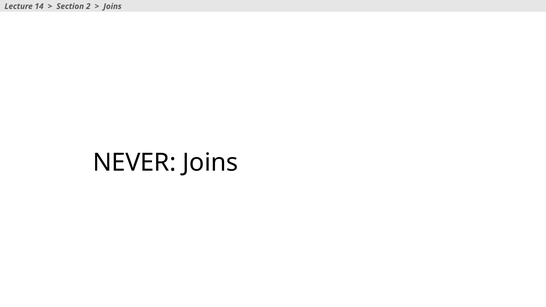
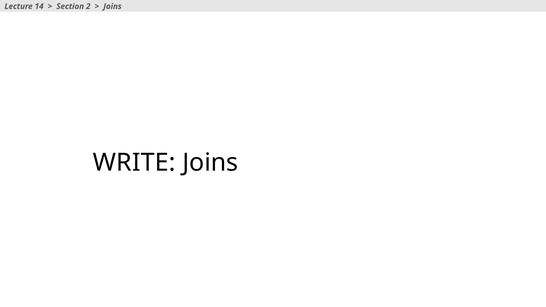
NEVER: NEVER -> WRITE (134, 163)
